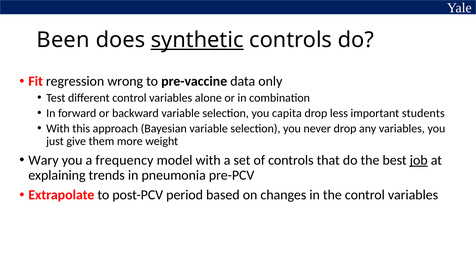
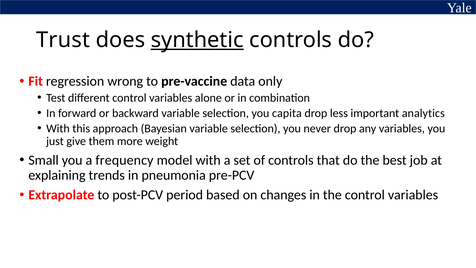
Been: Been -> Trust (63, 40)
students: students -> analytics (423, 113)
Wary: Wary -> Small (44, 160)
job underline: present -> none (419, 160)
